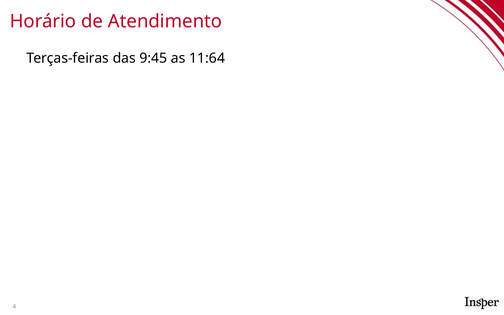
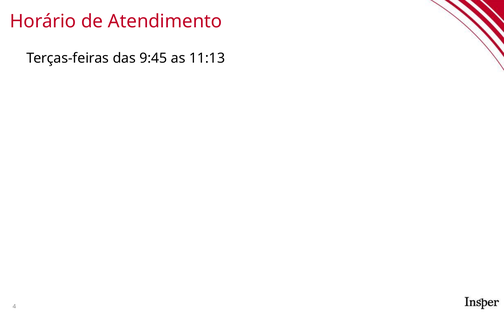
11:64: 11:64 -> 11:13 (207, 58)
